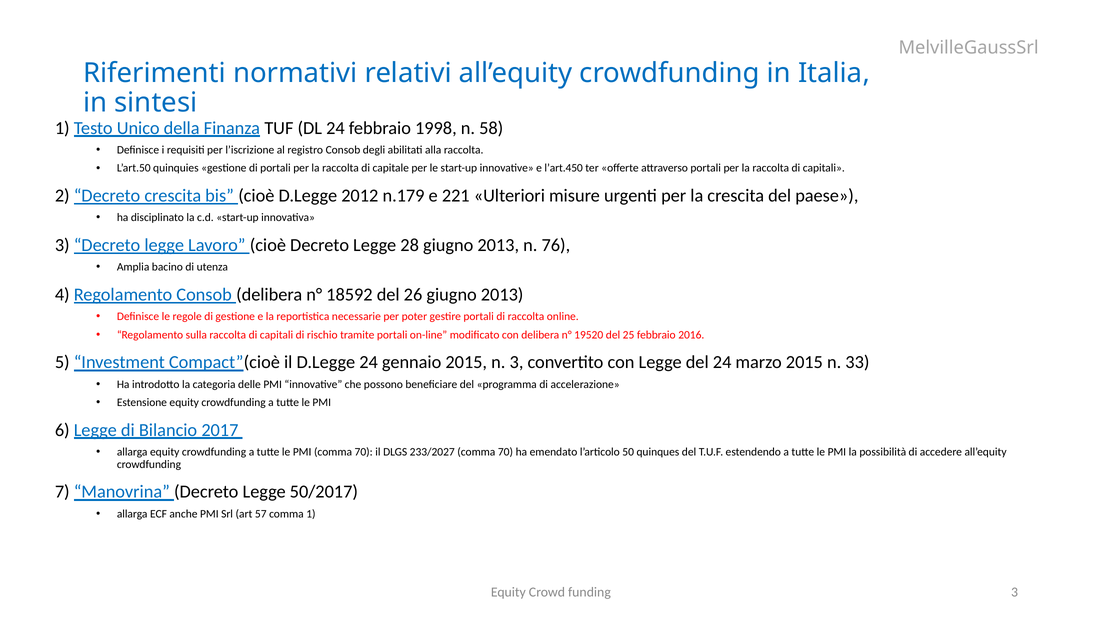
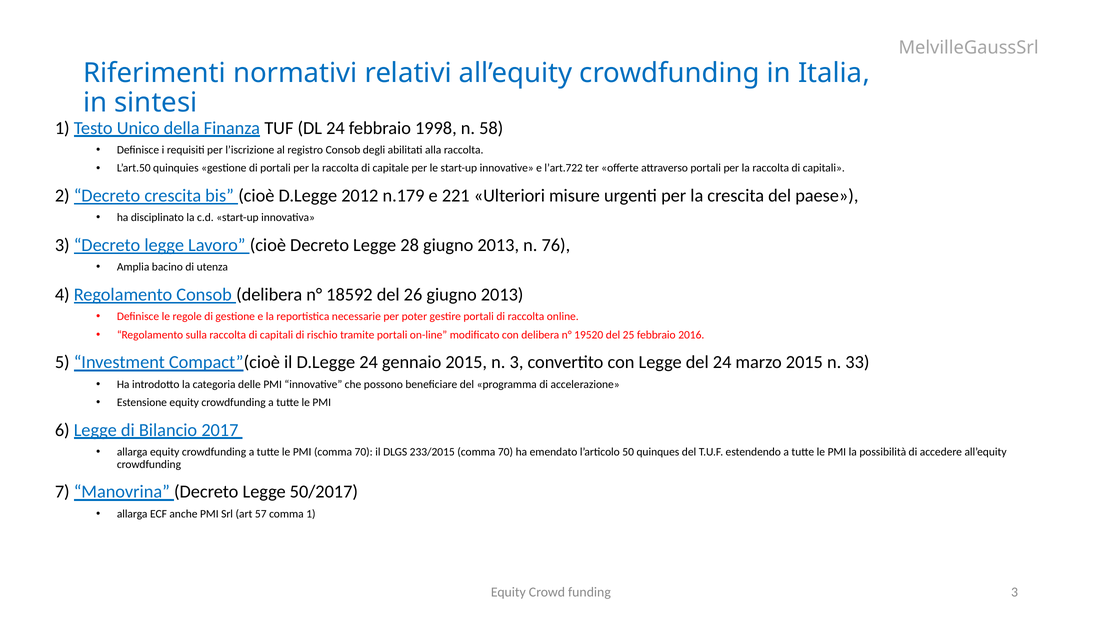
l’art.450: l’art.450 -> l’art.722 (564, 168)
233/2027: 233/2027 -> 233/2015 (432, 452)
